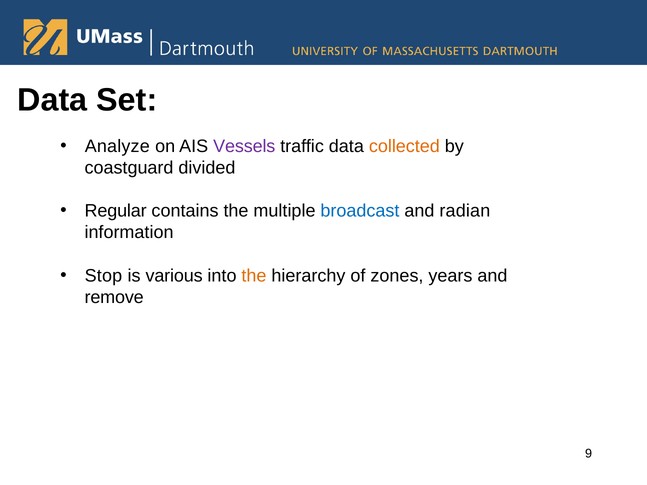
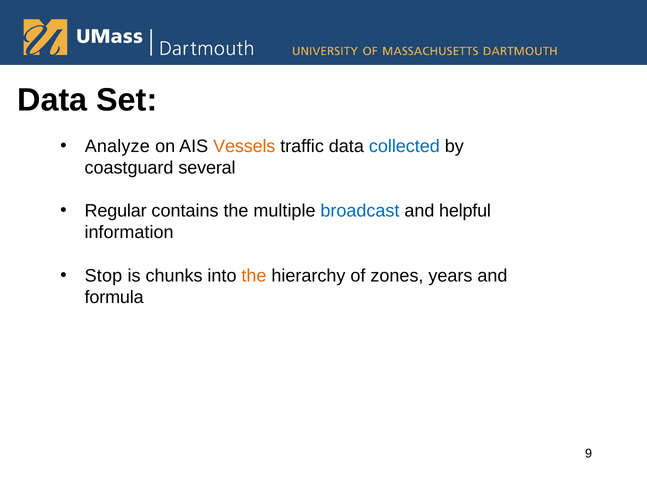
Vessels colour: purple -> orange (244, 146)
collected colour: orange -> blue (404, 146)
divided: divided -> several (207, 168)
radian: radian -> helpful (465, 211)
various: various -> chunks (174, 276)
remove: remove -> formula (114, 297)
